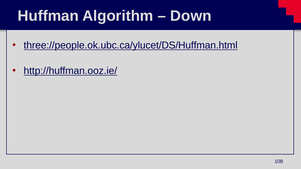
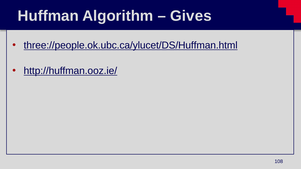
Down: Down -> Gives (191, 16)
